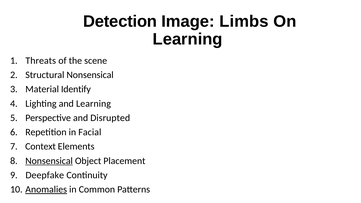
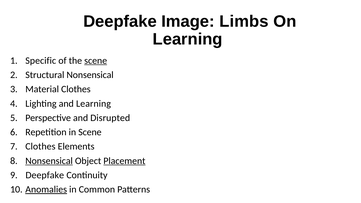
Detection: Detection -> Deepfake (120, 21)
Threats: Threats -> Specific (41, 61)
scene underline: none -> present (96, 61)
Material Identify: Identify -> Clothes (76, 89)
in Facial: Facial -> Scene (90, 132)
Context: Context -> Clothes (40, 147)
Placement underline: none -> present (124, 161)
